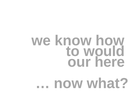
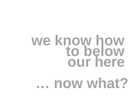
would: would -> below (104, 51)
